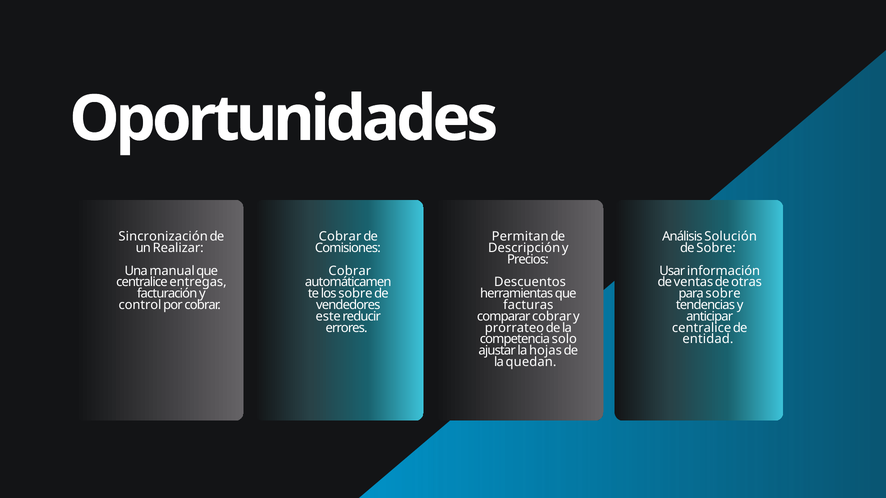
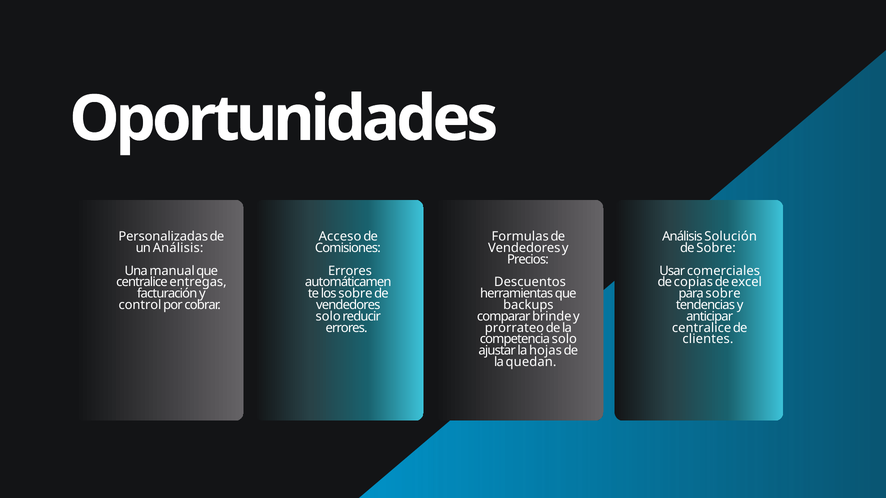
Sincronización: Sincronización -> Personalizadas (163, 237)
Cobrar: Cobrar -> Acceso (340, 237)
Permitan: Permitan -> Formulas (520, 237)
un Realizar: Realizar -> Análisis (178, 248)
Descripción: Descripción -> Vendedores (524, 248)
Cobrar: Cobrar -> Errores (350, 271)
información: información -> comerciales (723, 271)
ventas: ventas -> copias (693, 282)
otras: otras -> excel (746, 282)
facturas: facturas -> backups (528, 305)
este: este -> solo (328, 317)
comparar cobrar: cobrar -> brinde (552, 317)
entidad: entidad -> clientes (708, 339)
